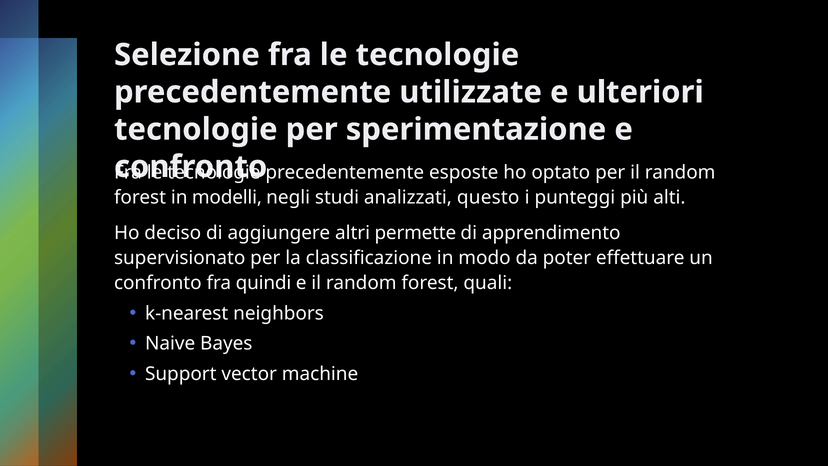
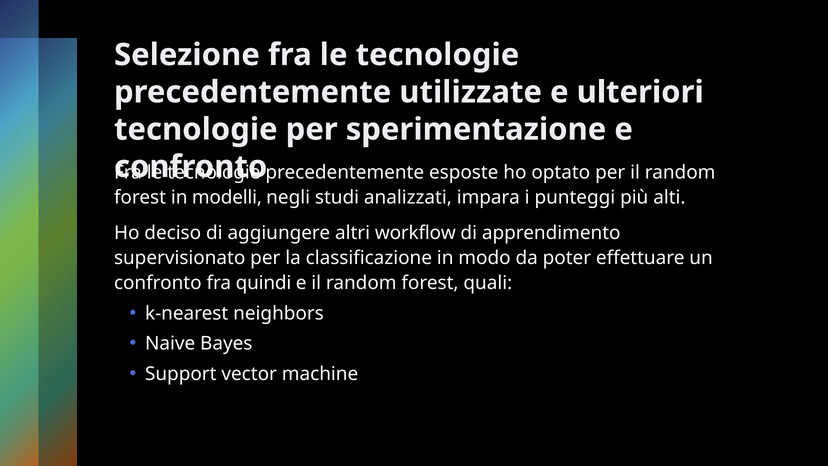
questo: questo -> impara (488, 198)
permette: permette -> workflow (415, 233)
